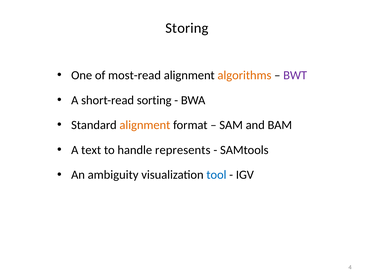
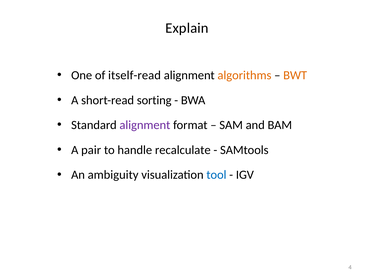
Storing: Storing -> Explain (187, 28)
most-read: most-read -> itself-read (134, 75)
BWT colour: purple -> orange (295, 75)
alignment colour: orange -> purple (145, 125)
text: text -> pair (91, 150)
represents: represents -> recalculate (183, 150)
